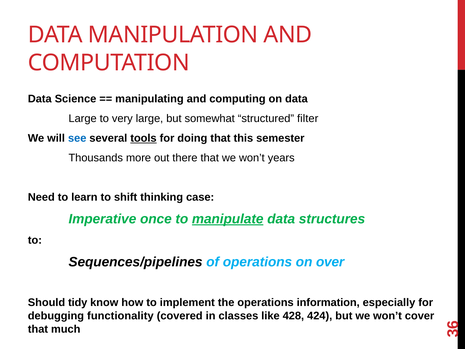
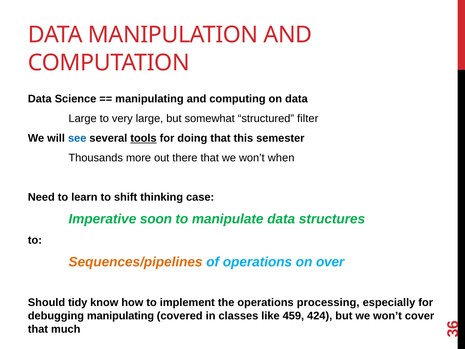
years: years -> when (281, 158)
once: once -> soon (156, 219)
manipulate underline: present -> none (228, 219)
Sequences/pipelines colour: black -> orange (136, 262)
information: information -> processing (328, 302)
debugging functionality: functionality -> manipulating (121, 316)
428: 428 -> 459 (293, 316)
